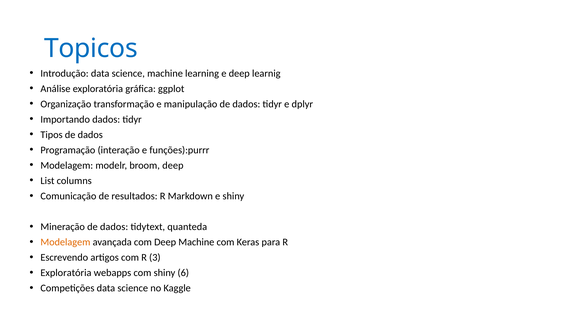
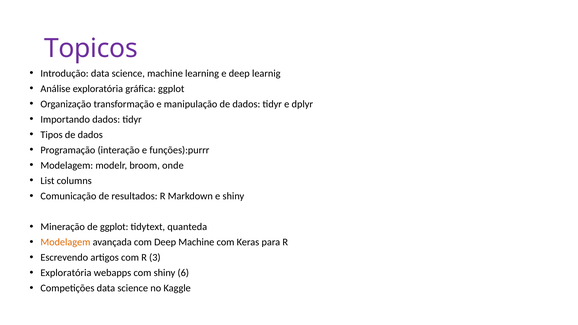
Topicos colour: blue -> purple (91, 49)
broom deep: deep -> onde (173, 166)
Mineração de dados: dados -> ggplot (114, 227)
